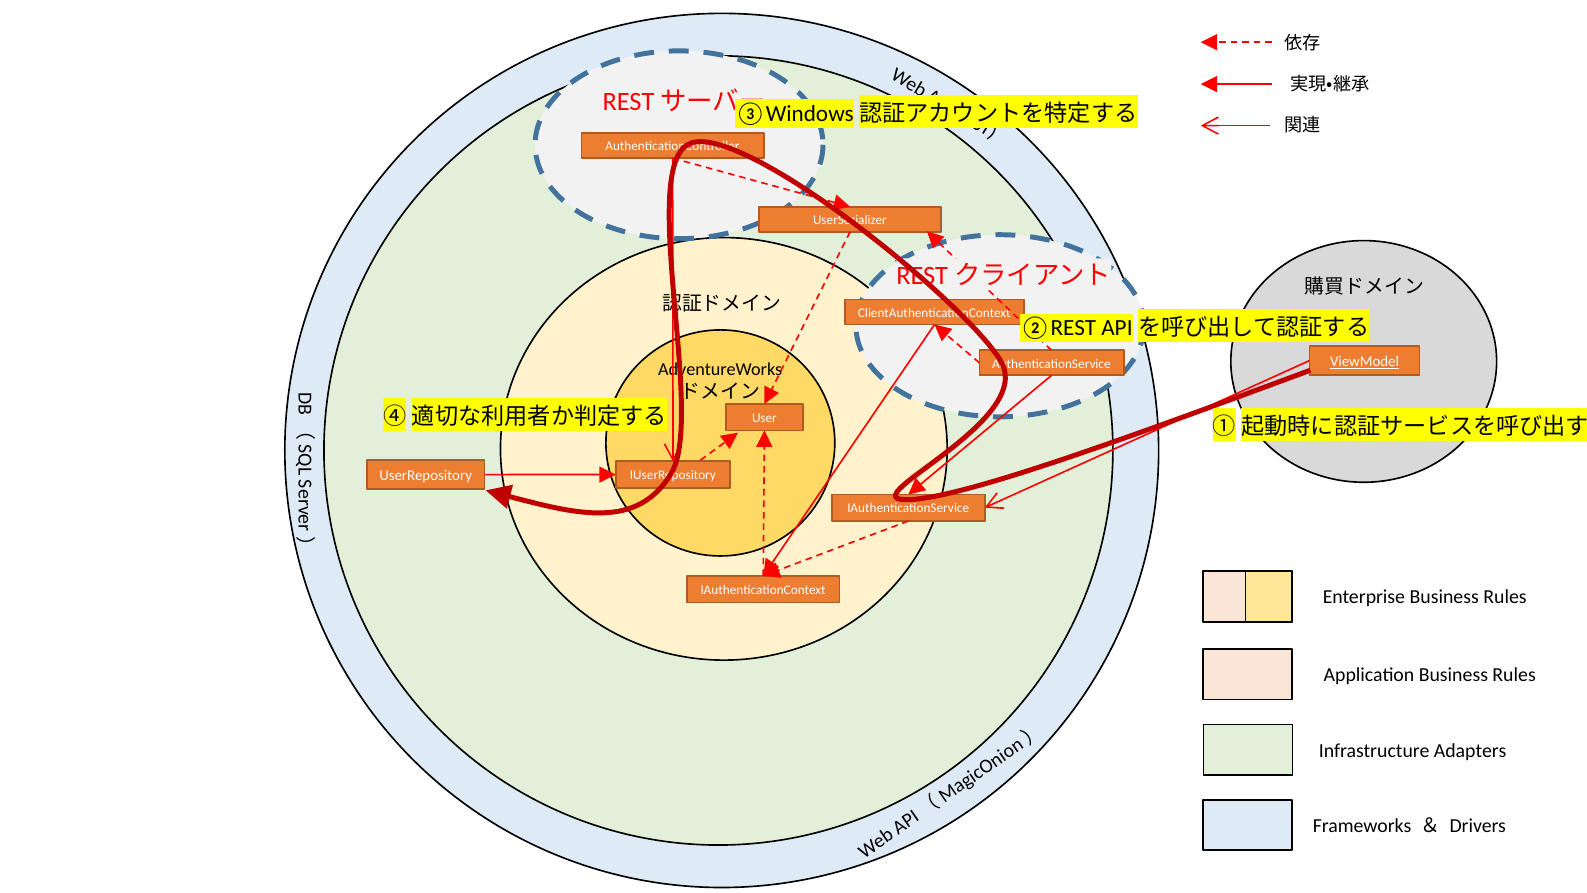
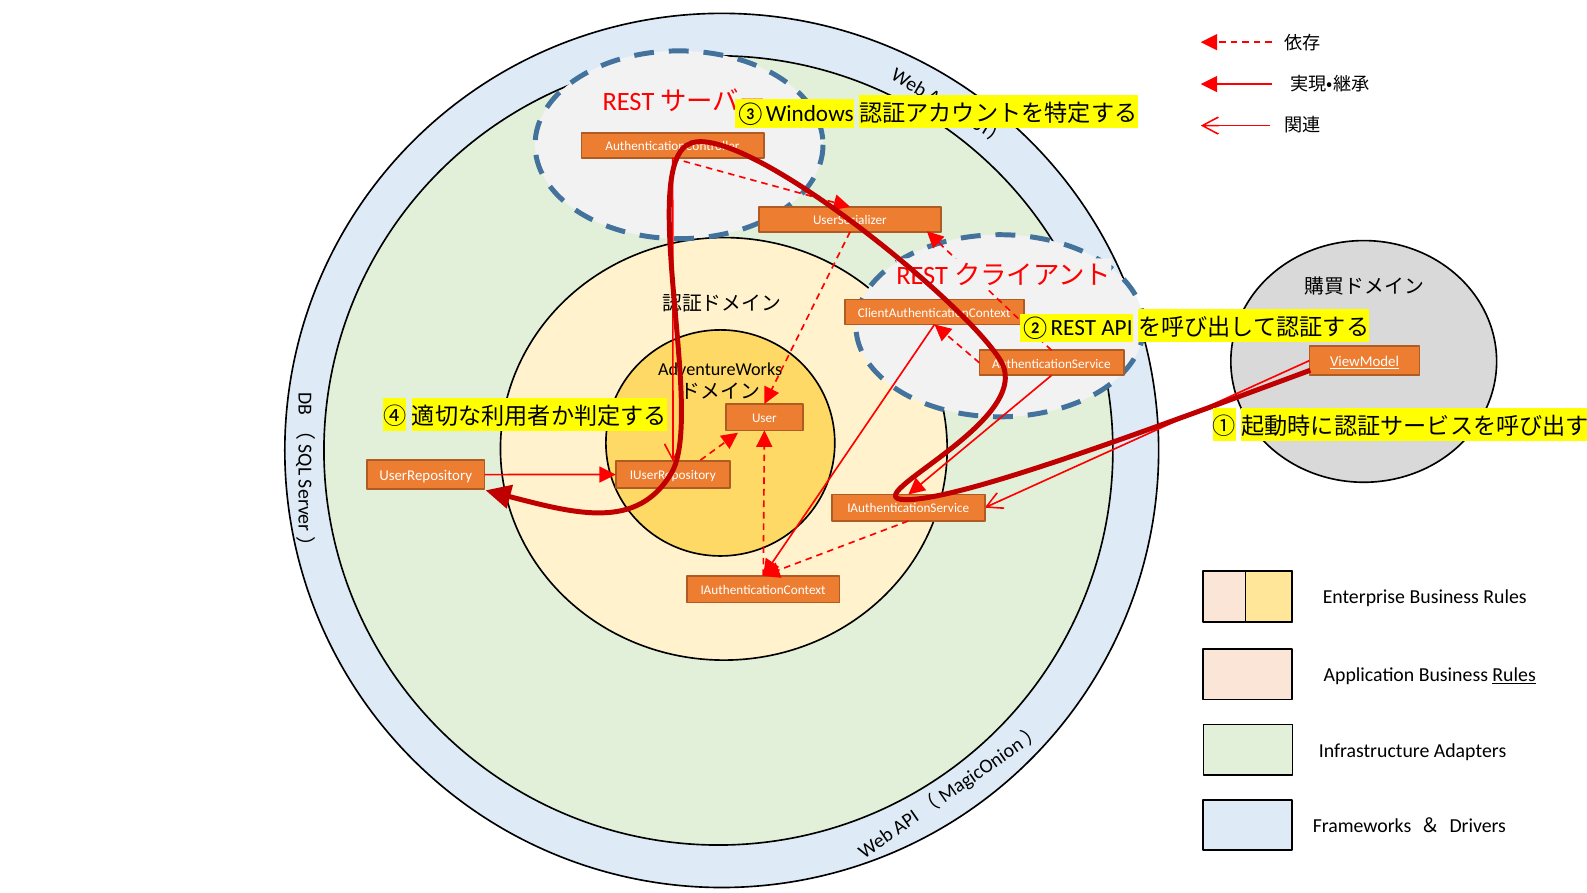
Rules underline: none -> present (1514, 675)
